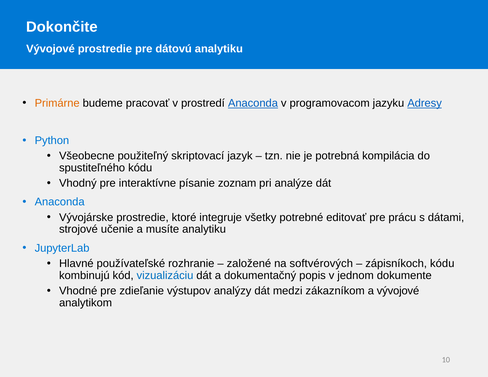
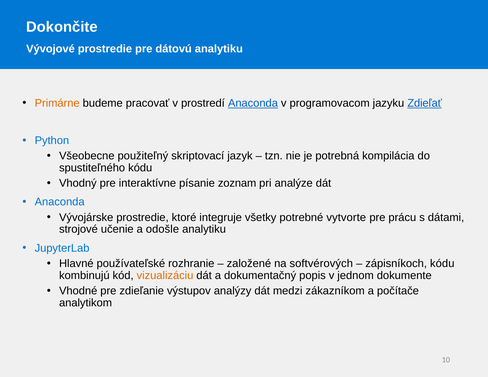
Adresy: Adresy -> Zdieľať (425, 103)
editovať: editovať -> vytvorte (346, 217)
musíte: musíte -> odošle (162, 229)
vizualizáciu colour: blue -> orange (165, 275)
a vývojové: vývojové -> počítače (398, 291)
